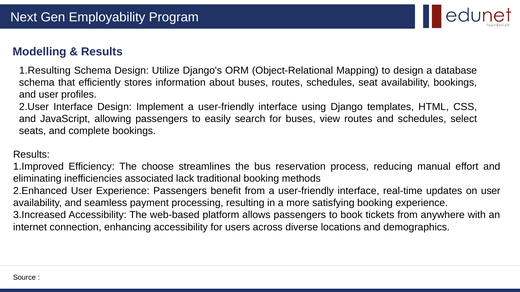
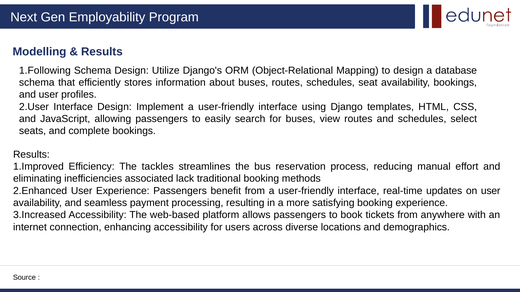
1.Resulting: 1.Resulting -> 1.Following (45, 71)
choose: choose -> tackles (158, 167)
